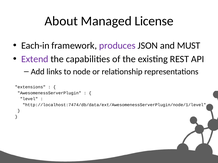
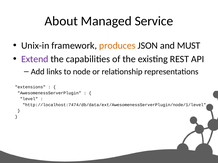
License: License -> Service (154, 21)
Each-in: Each-in -> Unix-in (35, 46)
produces colour: purple -> orange (117, 46)
